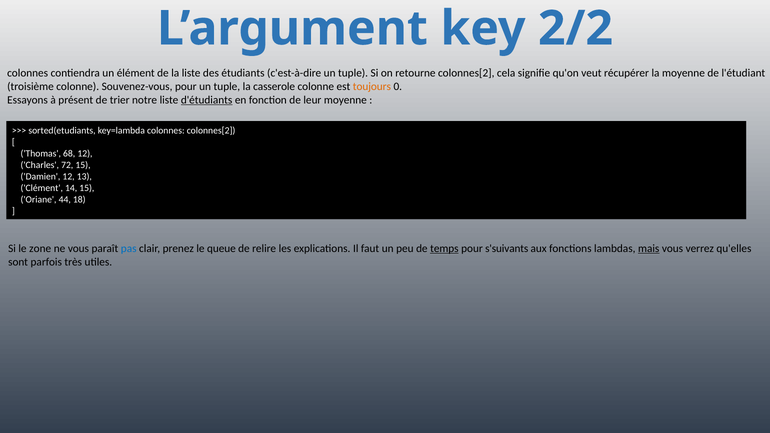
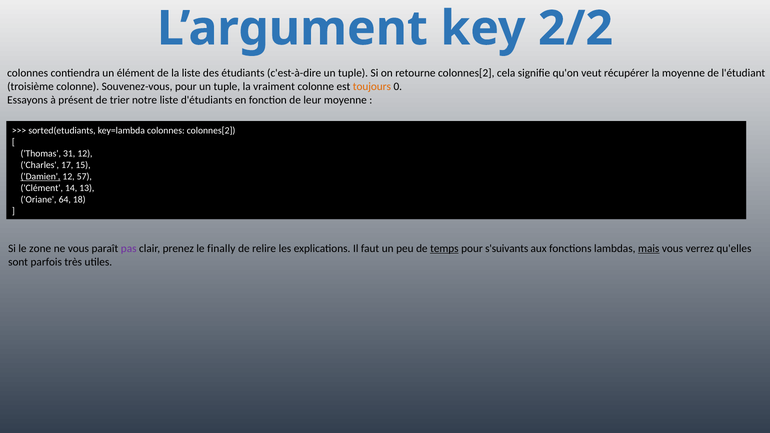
casserole: casserole -> vraiment (274, 86)
d'étudiants underline: present -> none (207, 100)
68: 68 -> 31 (69, 154)
72: 72 -> 17 (67, 165)
Damien underline: none -> present (41, 177)
13: 13 -> 57 (84, 177)
14 15: 15 -> 13 (87, 188)
44: 44 -> 64 (65, 200)
pas colour: blue -> purple (129, 249)
queue: queue -> finally (221, 249)
